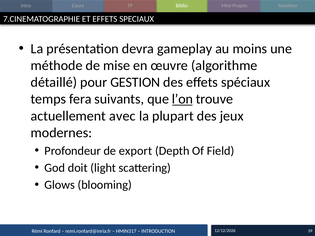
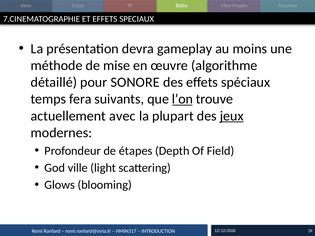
GESTION: GESTION -> SONORE (135, 82)
jeux underline: none -> present (232, 116)
export: export -> étapes (136, 151)
doit: doit -> ville (78, 168)
